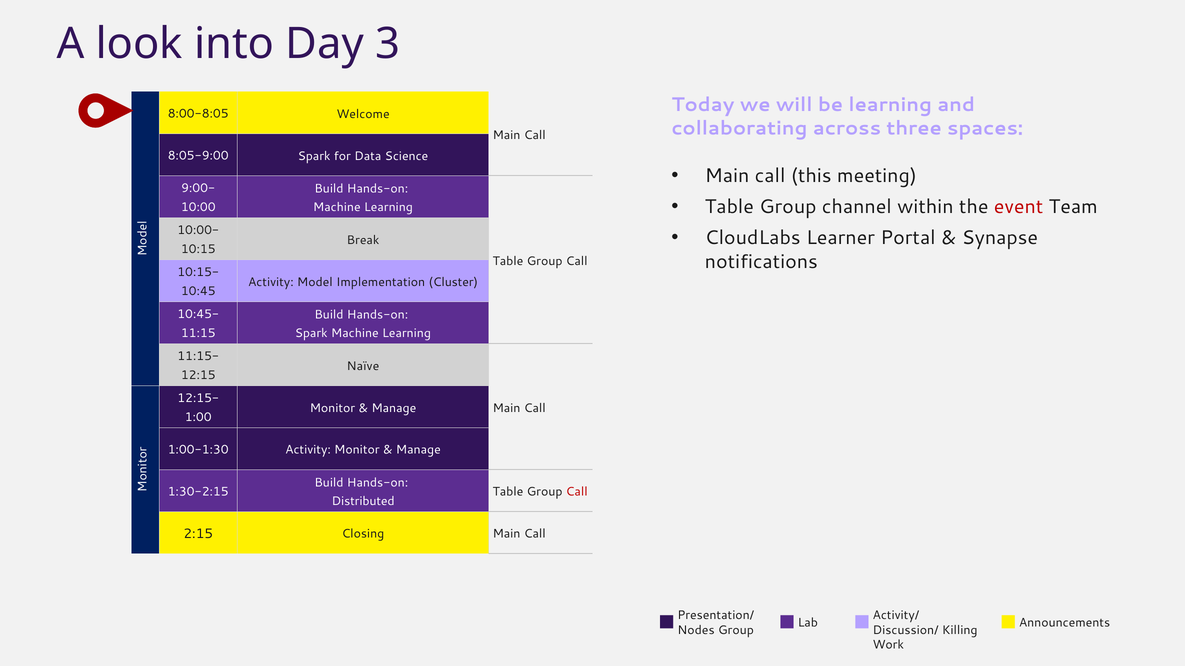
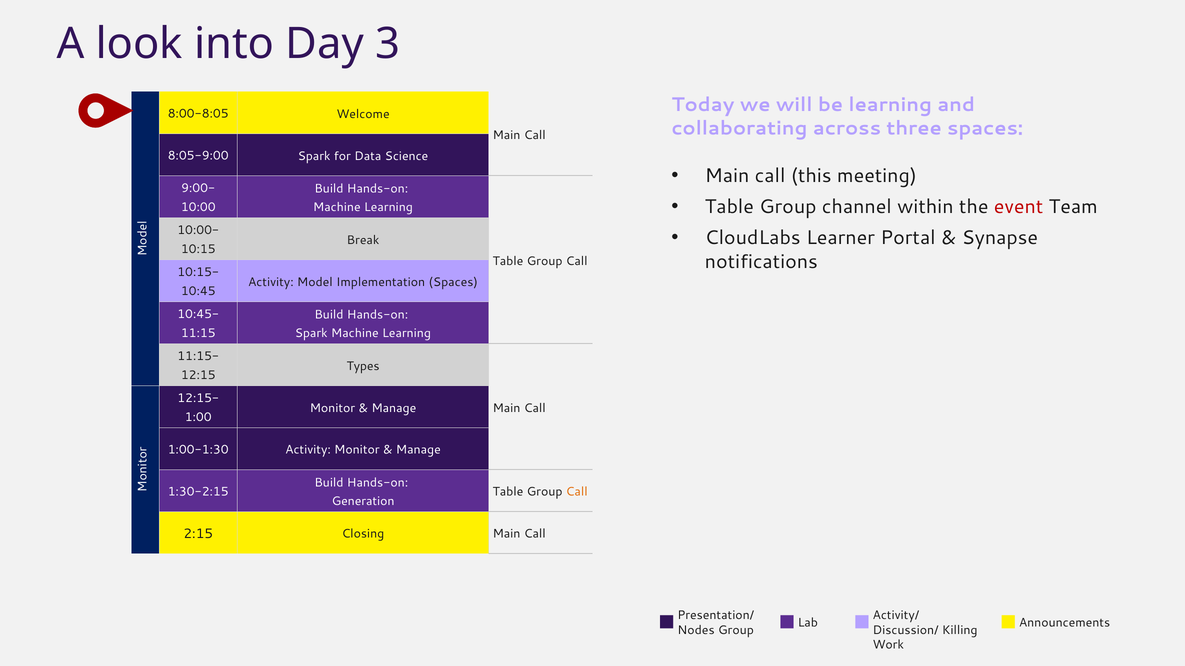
Implementation Cluster: Cluster -> Spaces (453, 282)
Naïve: Naïve -> Types (363, 366)
Call colour: red -> orange (577, 492)
Distributed: Distributed -> Generation (363, 502)
